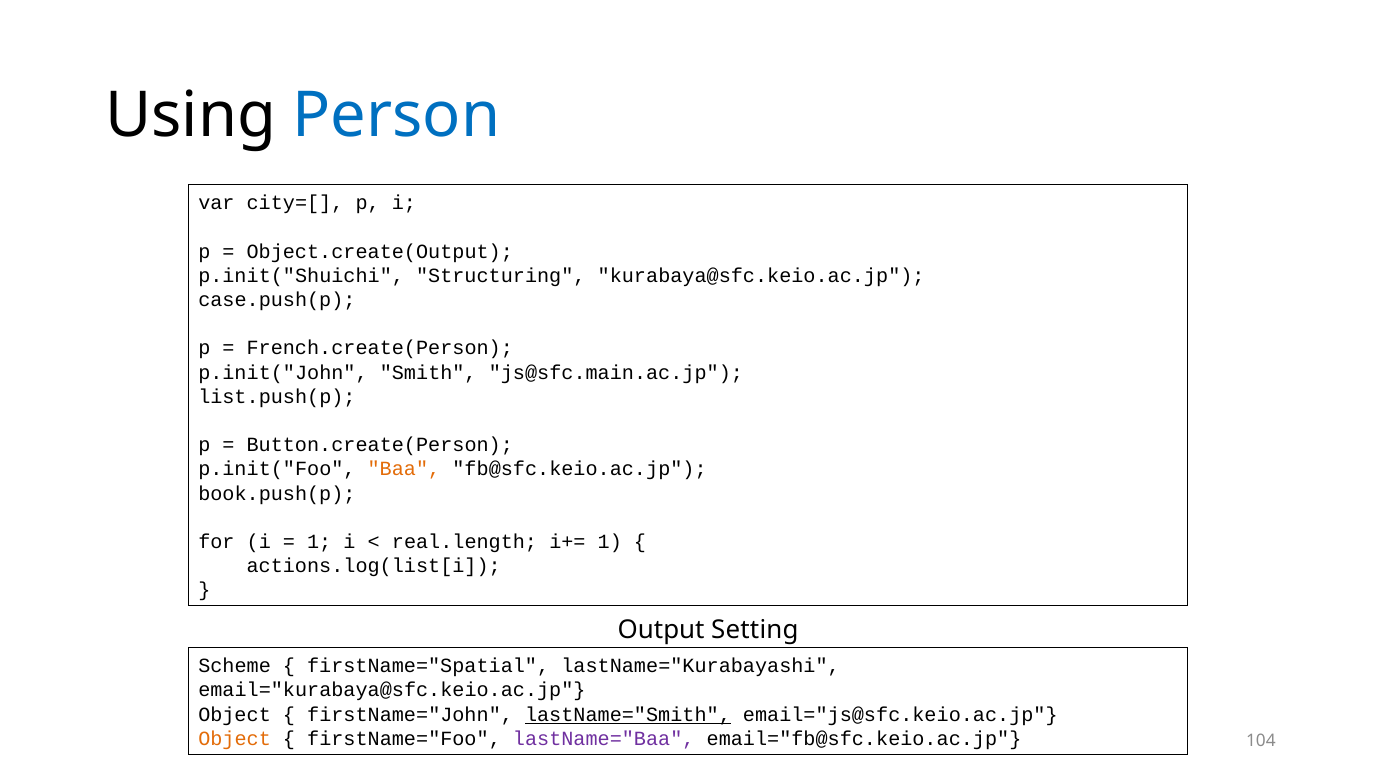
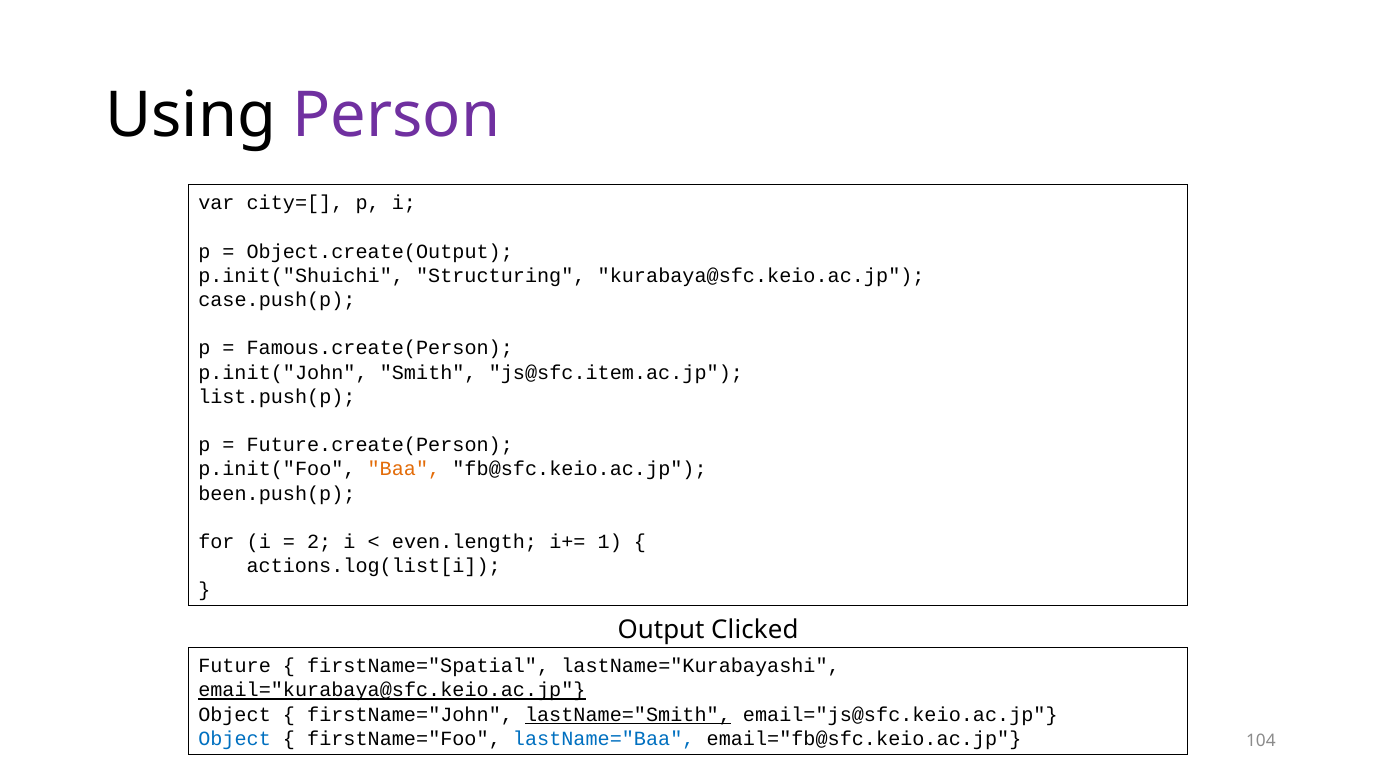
Person colour: blue -> purple (396, 116)
French.create(Person: French.create(Person -> Famous.create(Person (380, 348)
js@sfc.main.ac.jp: js@sfc.main.ac.jp -> js@sfc.item.ac.jp (616, 372)
Button.create(Person: Button.create(Person -> Future.create(Person (380, 445)
book.push(p: book.push(p -> been.push(p (277, 493)
1: 1 -> 2 (319, 542)
real.length: real.length -> even.length (465, 542)
Setting: Setting -> Clicked (755, 629)
Scheme: Scheme -> Future (235, 666)
email="kurabaya@sfc.keio.ac.jp underline: none -> present (392, 690)
Object colour: orange -> blue (235, 738)
lastName="Baa colour: purple -> blue (604, 738)
